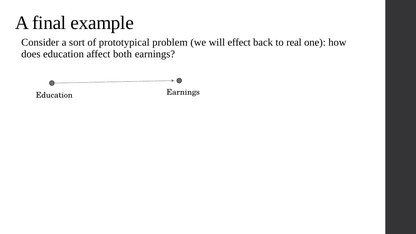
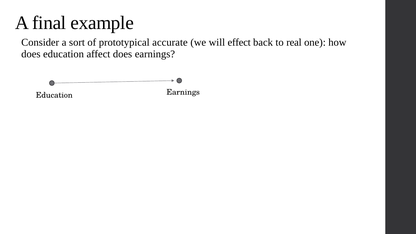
problem: problem -> accurate (170, 42)
affect both: both -> does (123, 54)
